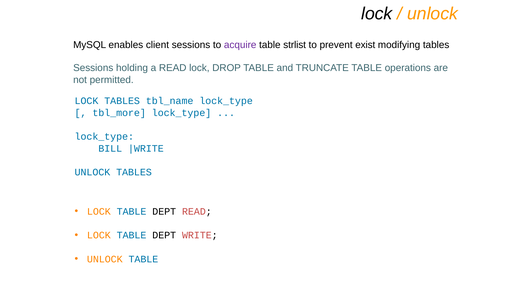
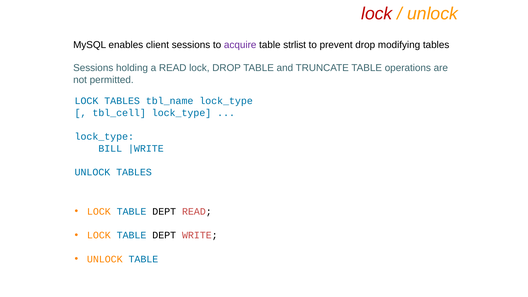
lock colour: black -> red (377, 14)
prevent exist: exist -> drop (365, 45)
tbl_more: tbl_more -> tbl_cell (119, 113)
